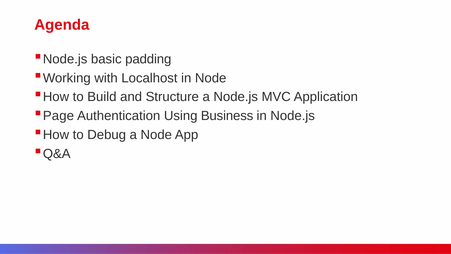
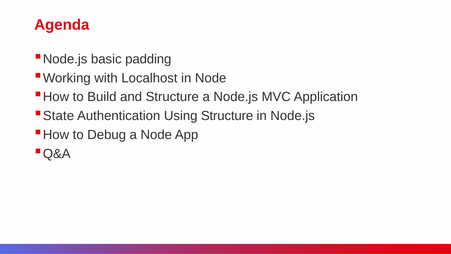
Page: Page -> State (58, 116)
Using Business: Business -> Structure (227, 116)
